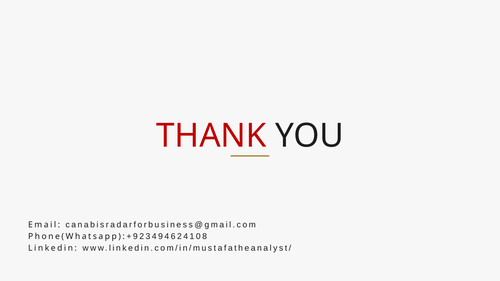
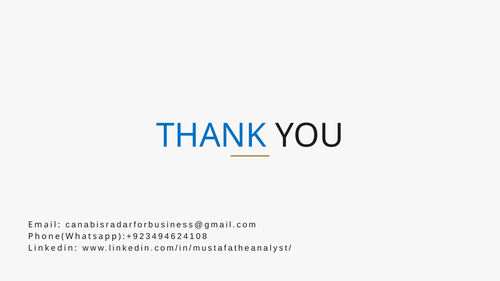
THANK colour: red -> blue (211, 136)
